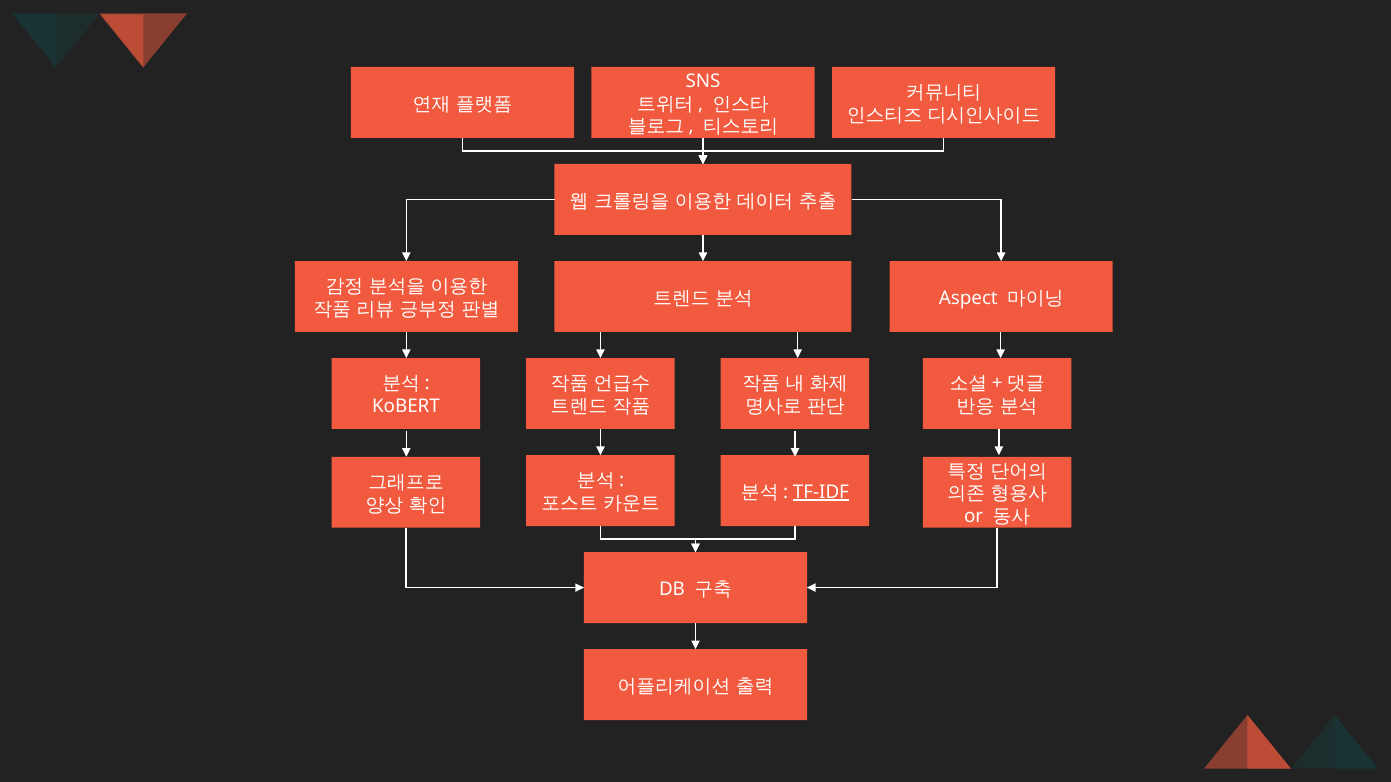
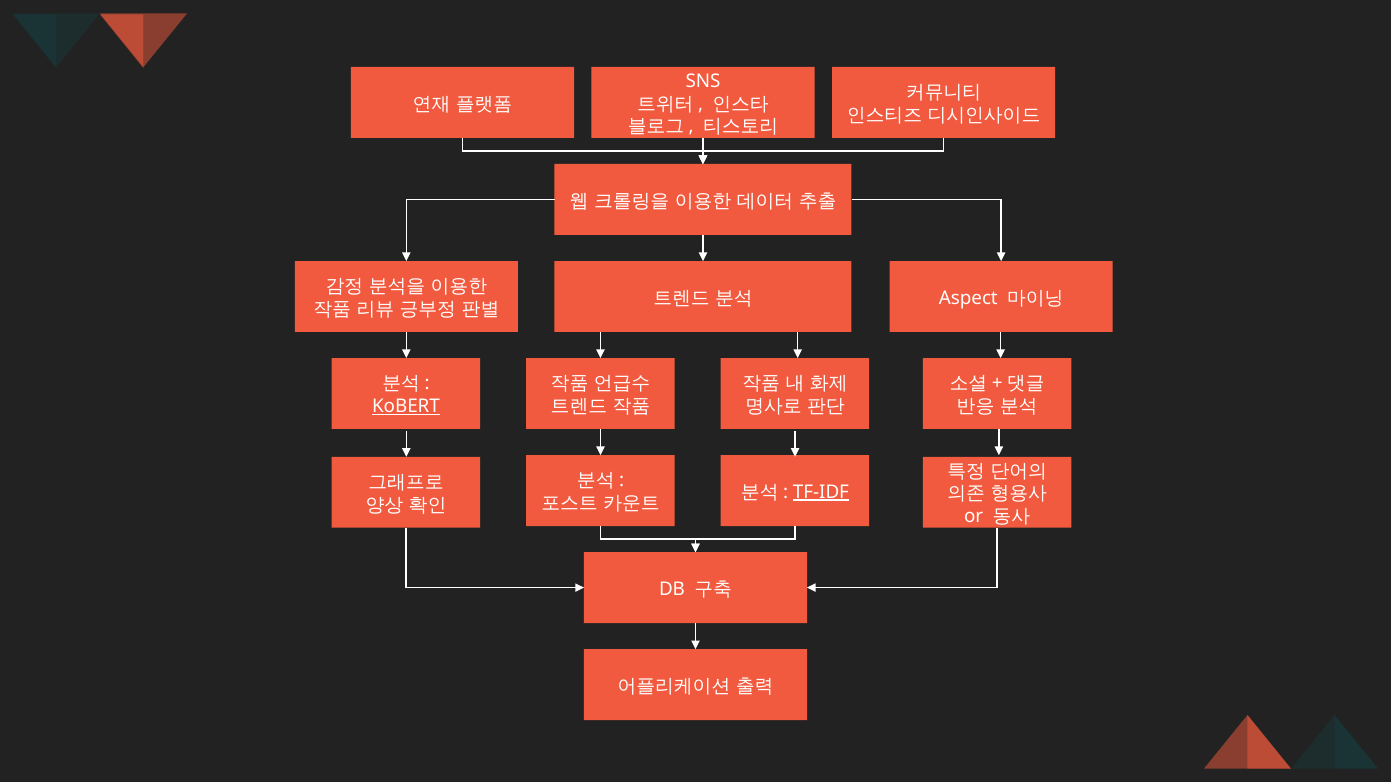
KoBERT underline: none -> present (406, 406)
